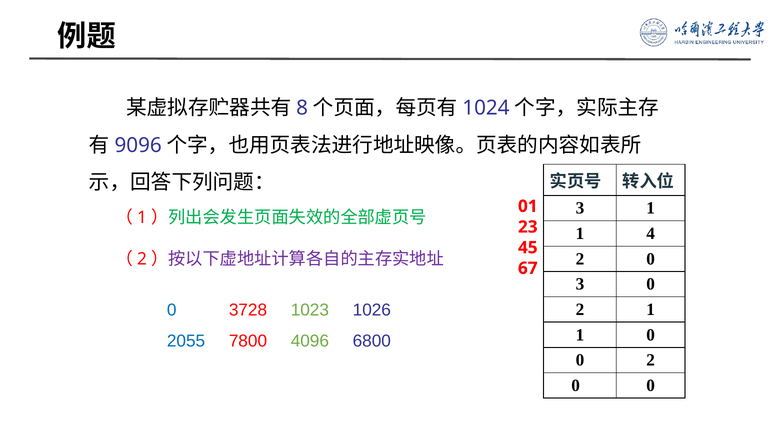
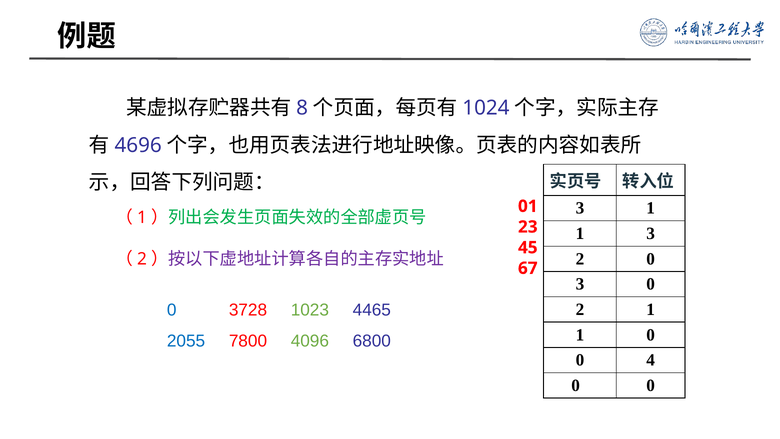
9096: 9096 -> 4696 (138, 145)
1 4: 4 -> 3 (651, 233)
1026: 1026 -> 4465 (372, 310)
2: 2 -> 4 (651, 360)
